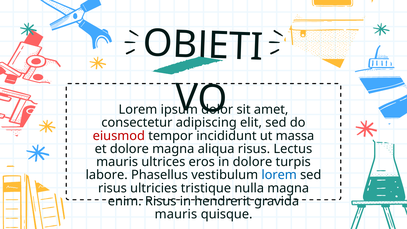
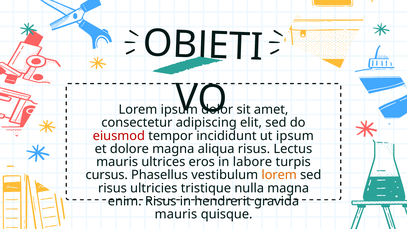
ut massa: massa -> ipsum (295, 136)
in dolore: dolore -> labore (252, 162)
labore: labore -> cursus (107, 175)
lorem colour: blue -> orange (279, 175)
